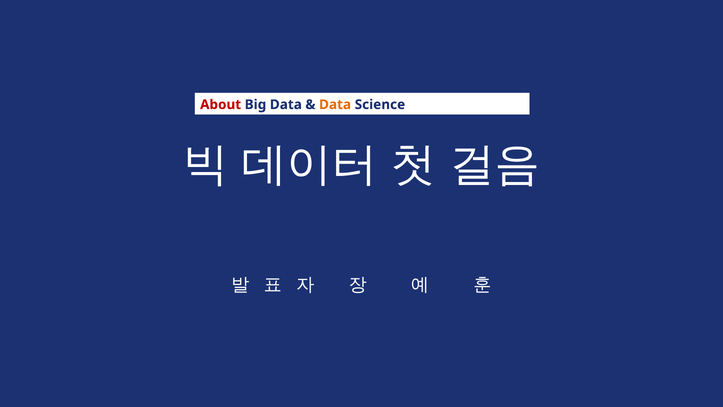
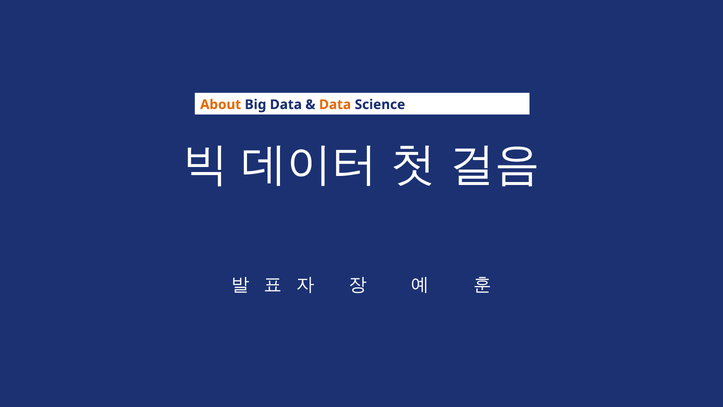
About colour: red -> orange (221, 105)
